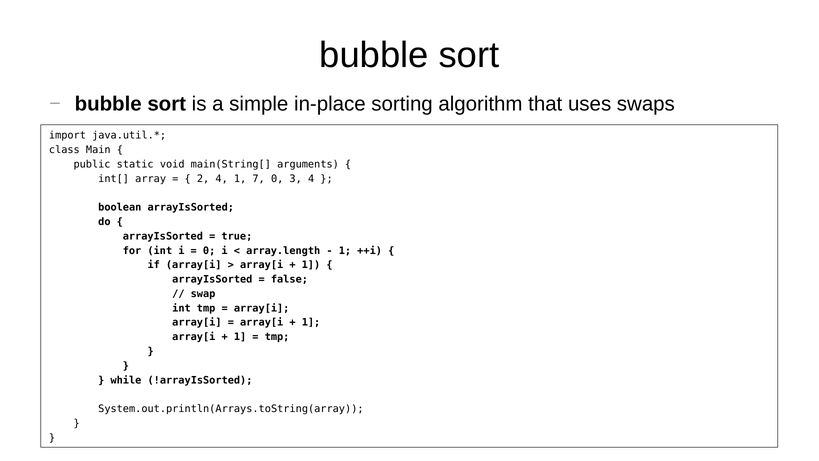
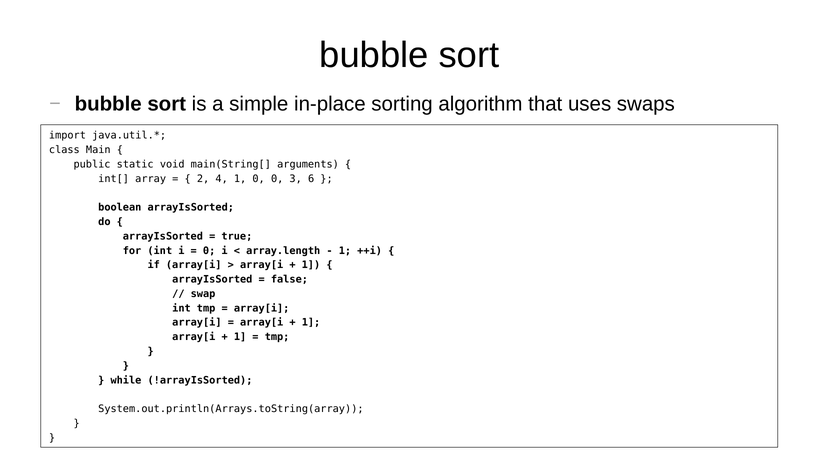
1 7: 7 -> 0 (259, 179)
3 4: 4 -> 6 (311, 179)
